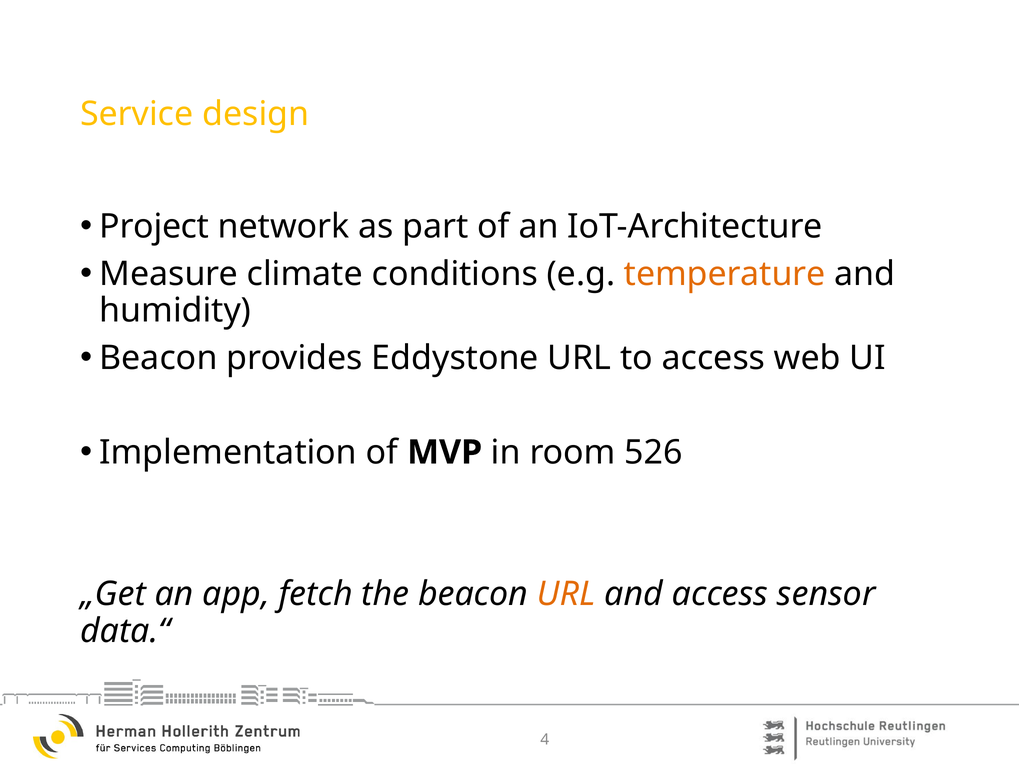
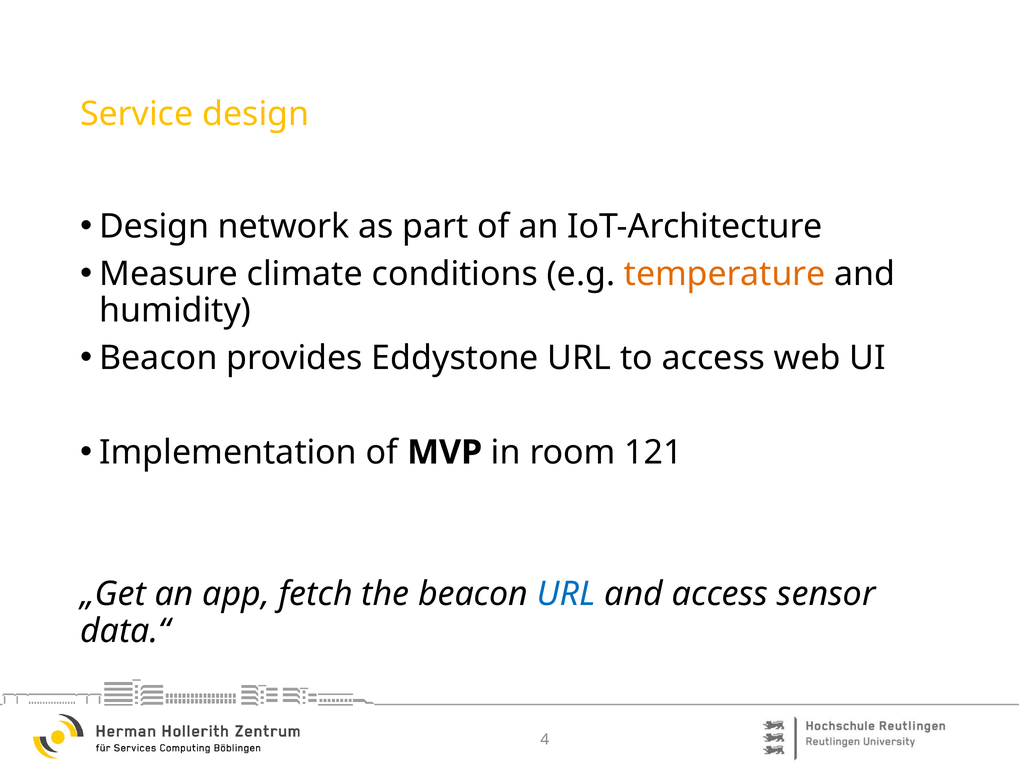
Project: Project -> Design (154, 227)
526: 526 -> 121 (654, 453)
URL colour: orange -> blue (566, 594)
